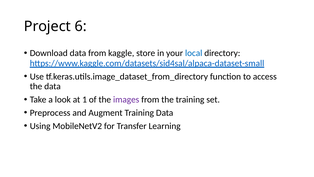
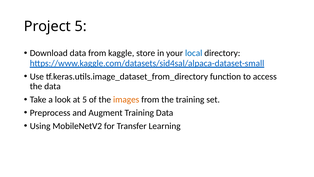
Project 6: 6 -> 5 (81, 26)
at 1: 1 -> 5 (85, 99)
images colour: purple -> orange (126, 99)
